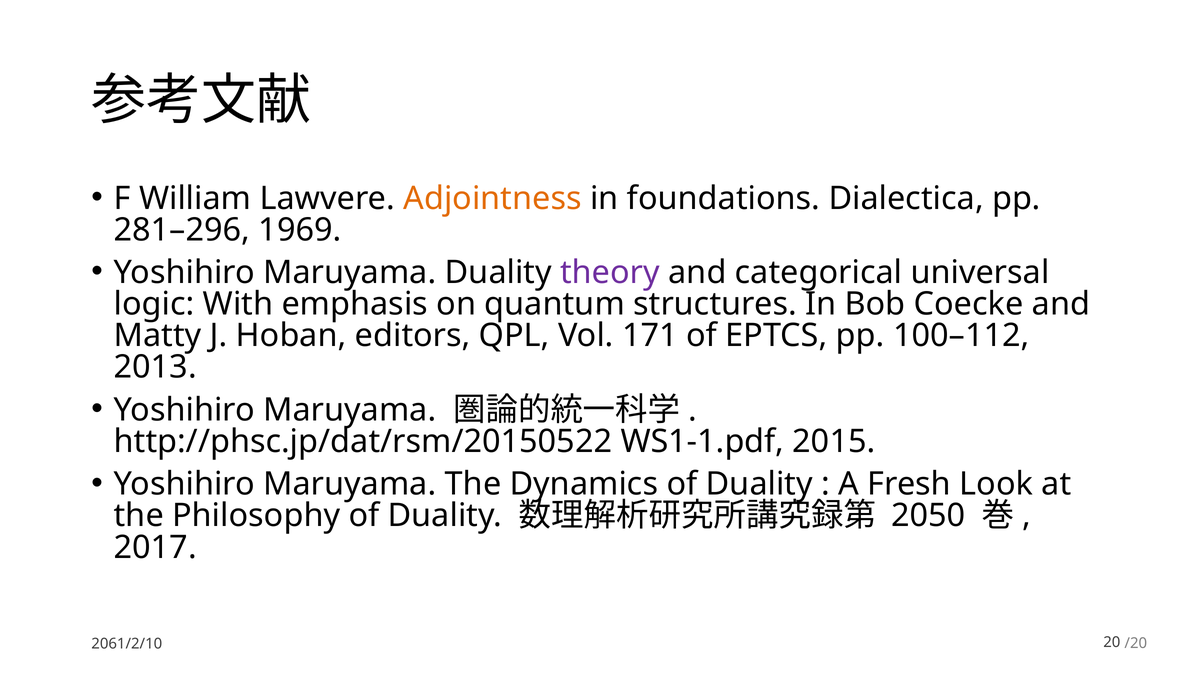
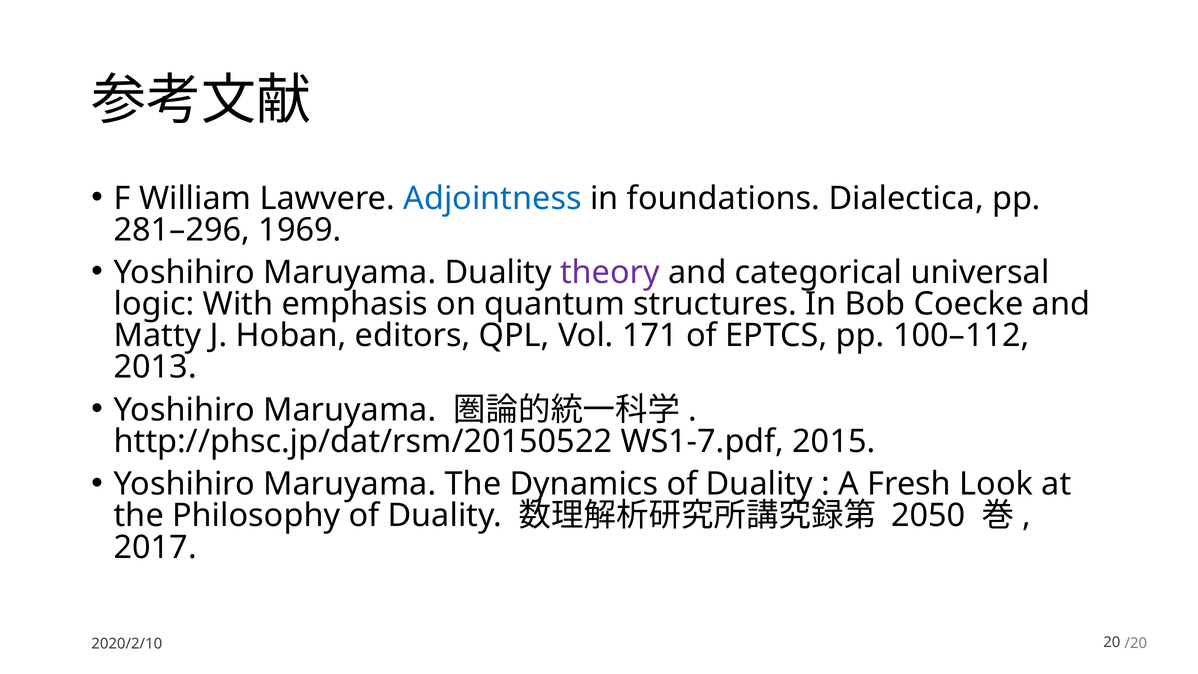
Adjointness colour: orange -> blue (492, 198)
WS1-1.pdf: WS1-1.pdf -> WS1-7.pdf (702, 441)
2061/2/10: 2061/2/10 -> 2020/2/10 (127, 644)
